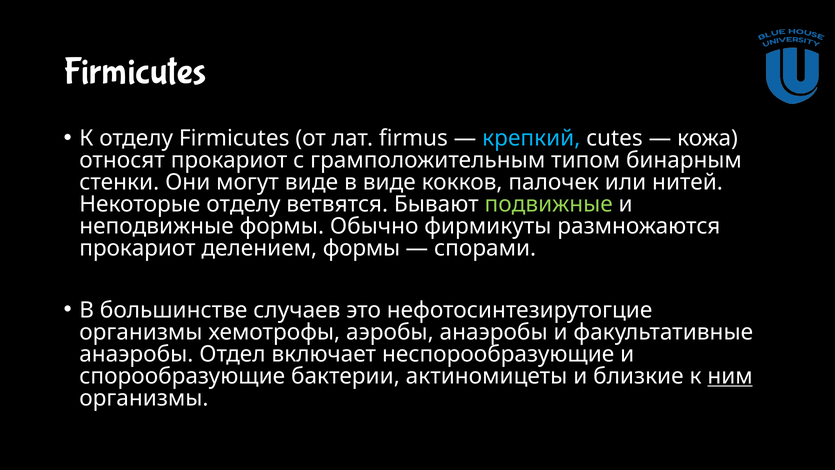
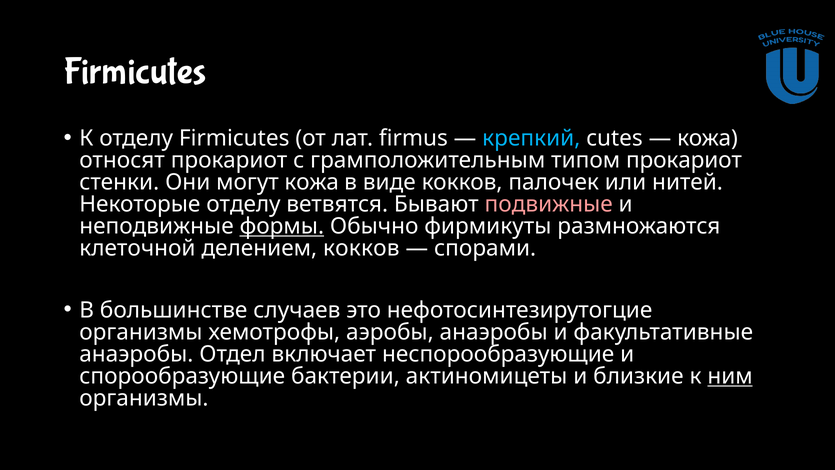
типом бинарным: бинарным -> прокариот (684, 160)
могут виде: виде -> кожа (312, 182)
подвижные colour: light green -> pink (549, 204)
формы underline: none -> present (282, 226)
прокариот: прокариот -> клеточной (137, 248)
делением формы: формы -> кокков (361, 248)
